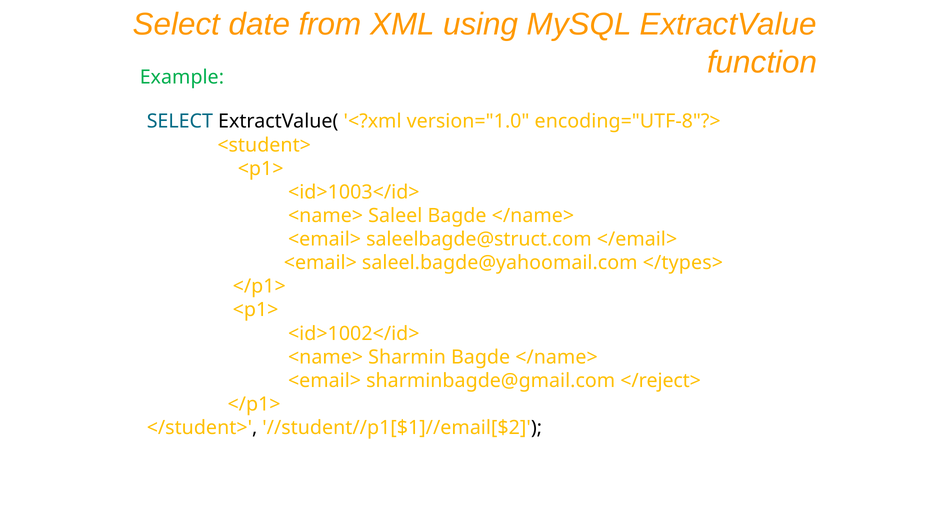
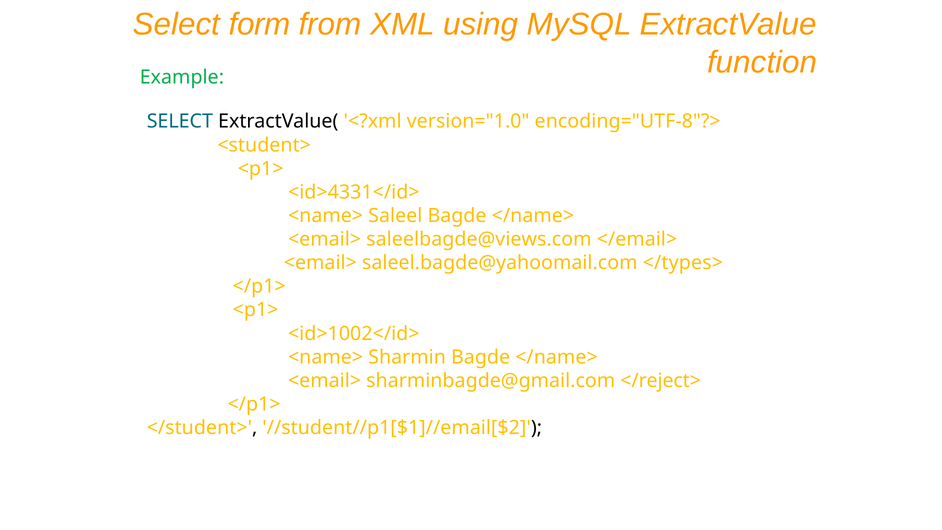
date: date -> form (260, 24)
<id>1003</id>: <id>1003</id> -> <id>4331</id> (354, 192)
saleelbagde@struct.com: saleelbagde@struct.com -> saleelbagde@views.com (479, 239)
